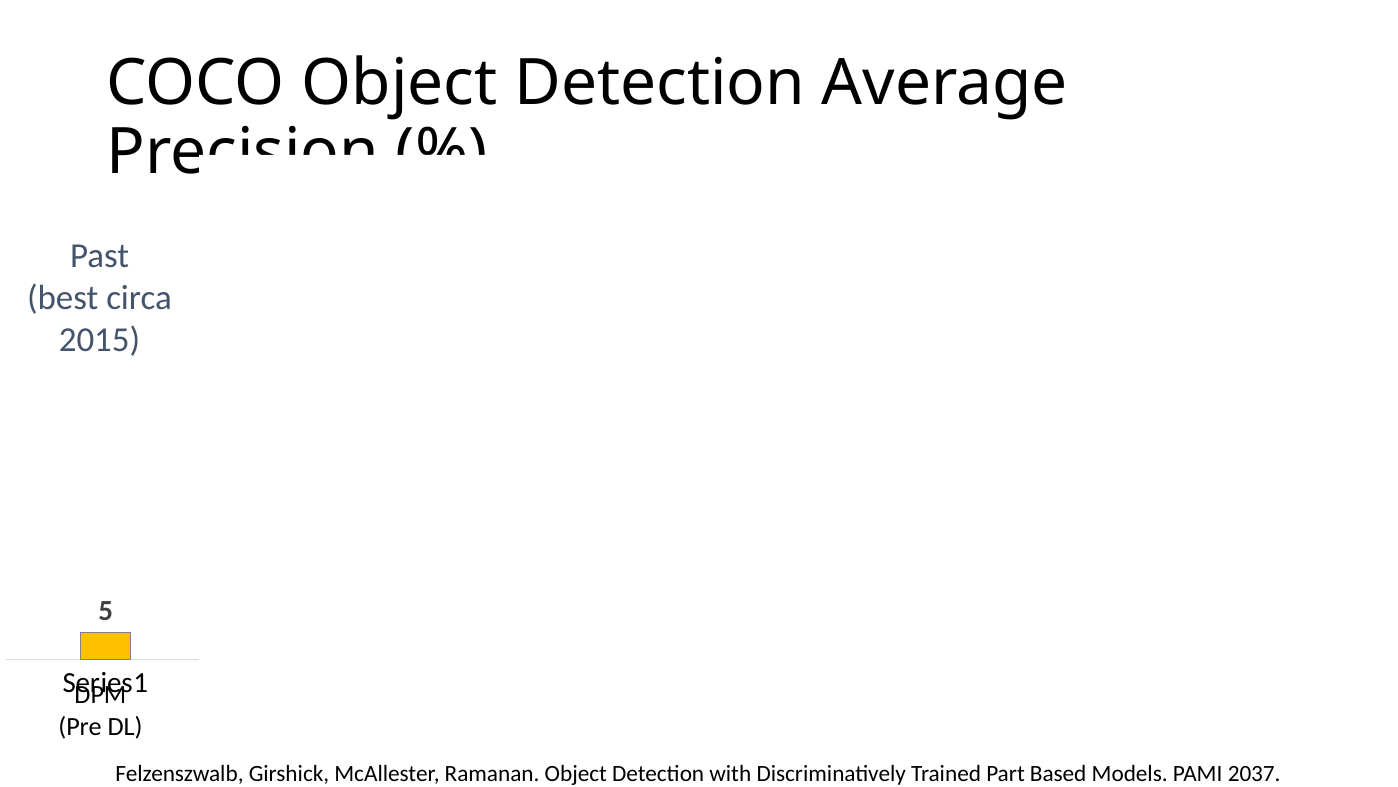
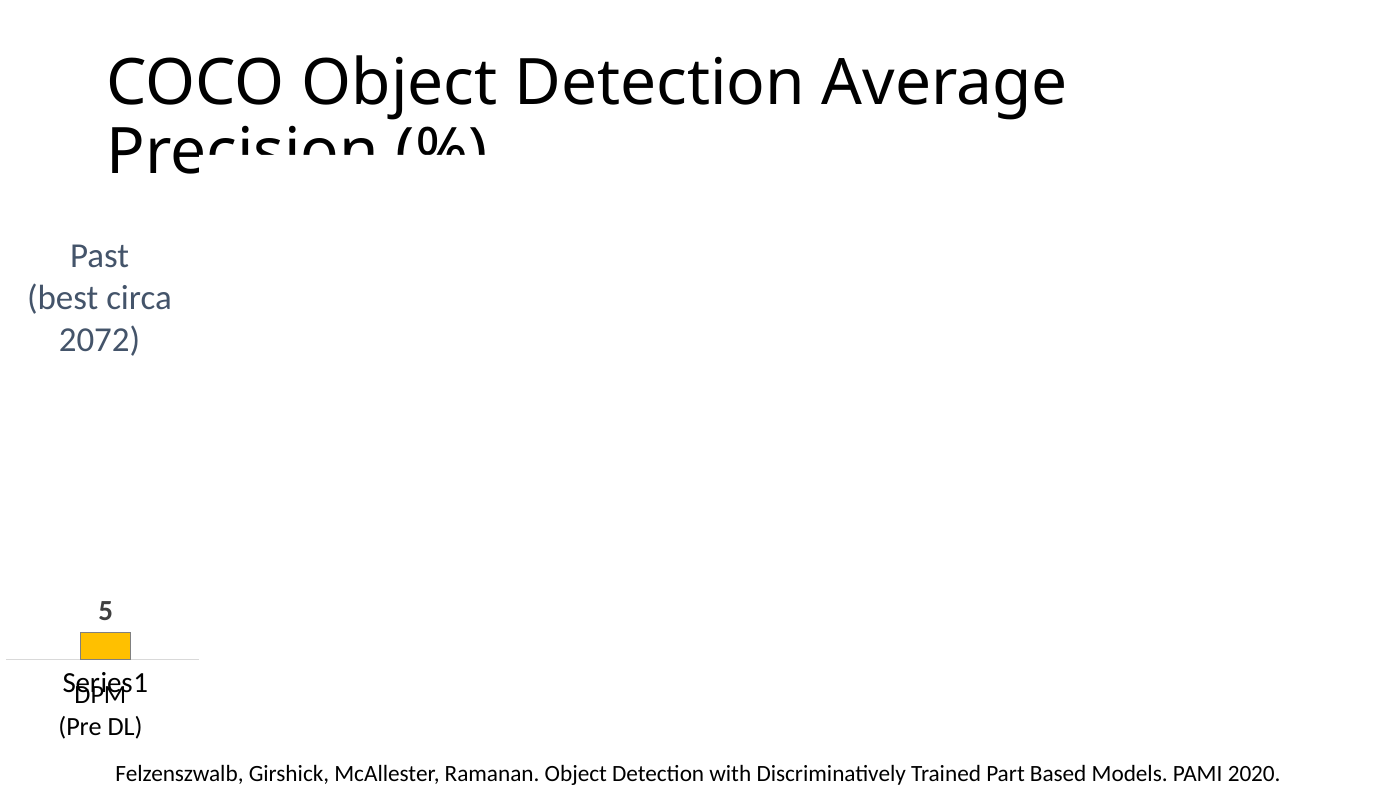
2015: 2015 -> 2072 (100, 339)
2037: 2037 -> 2020 (1254, 773)
